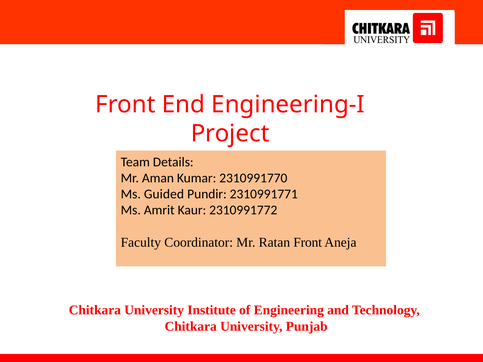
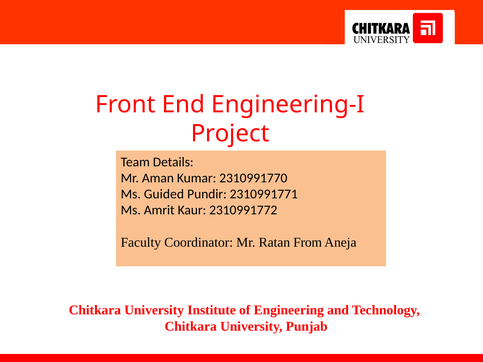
Ratan Front: Front -> From (308, 243)
